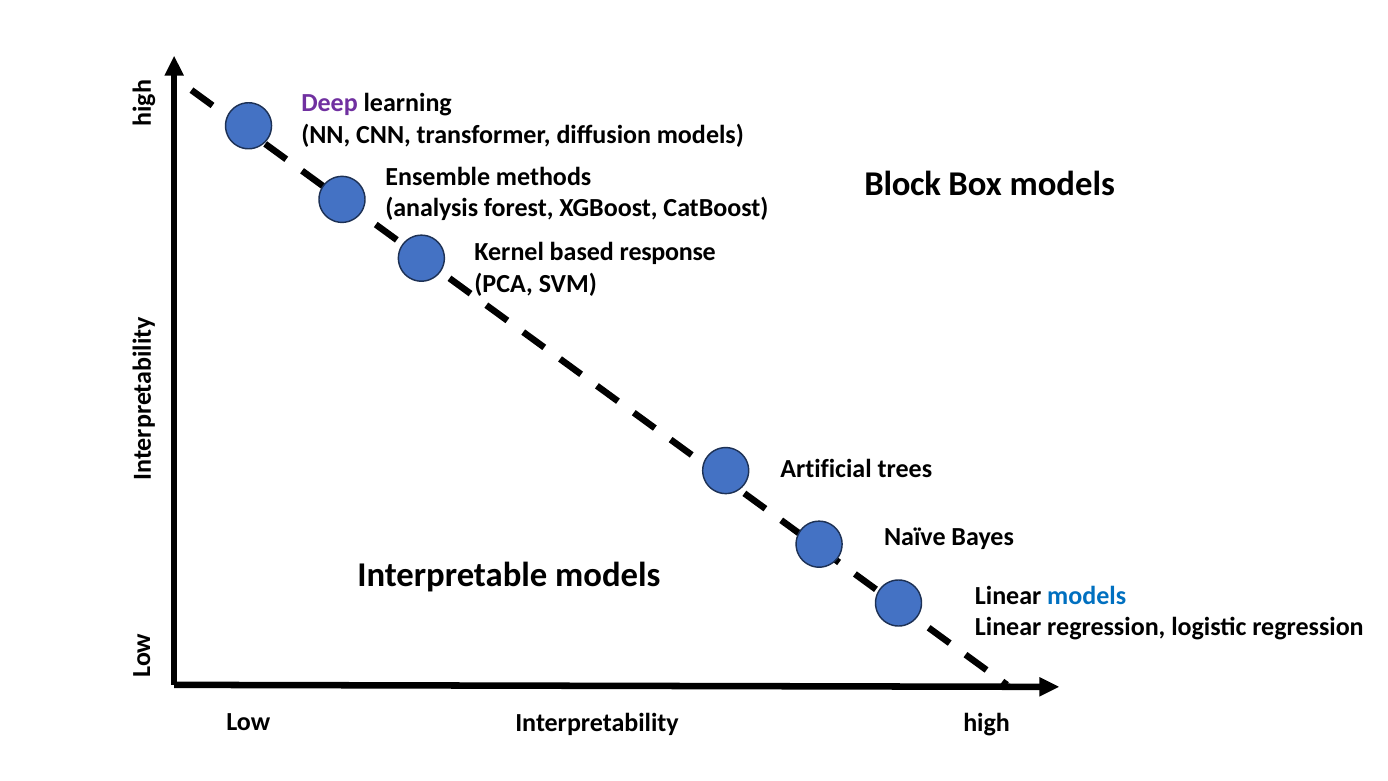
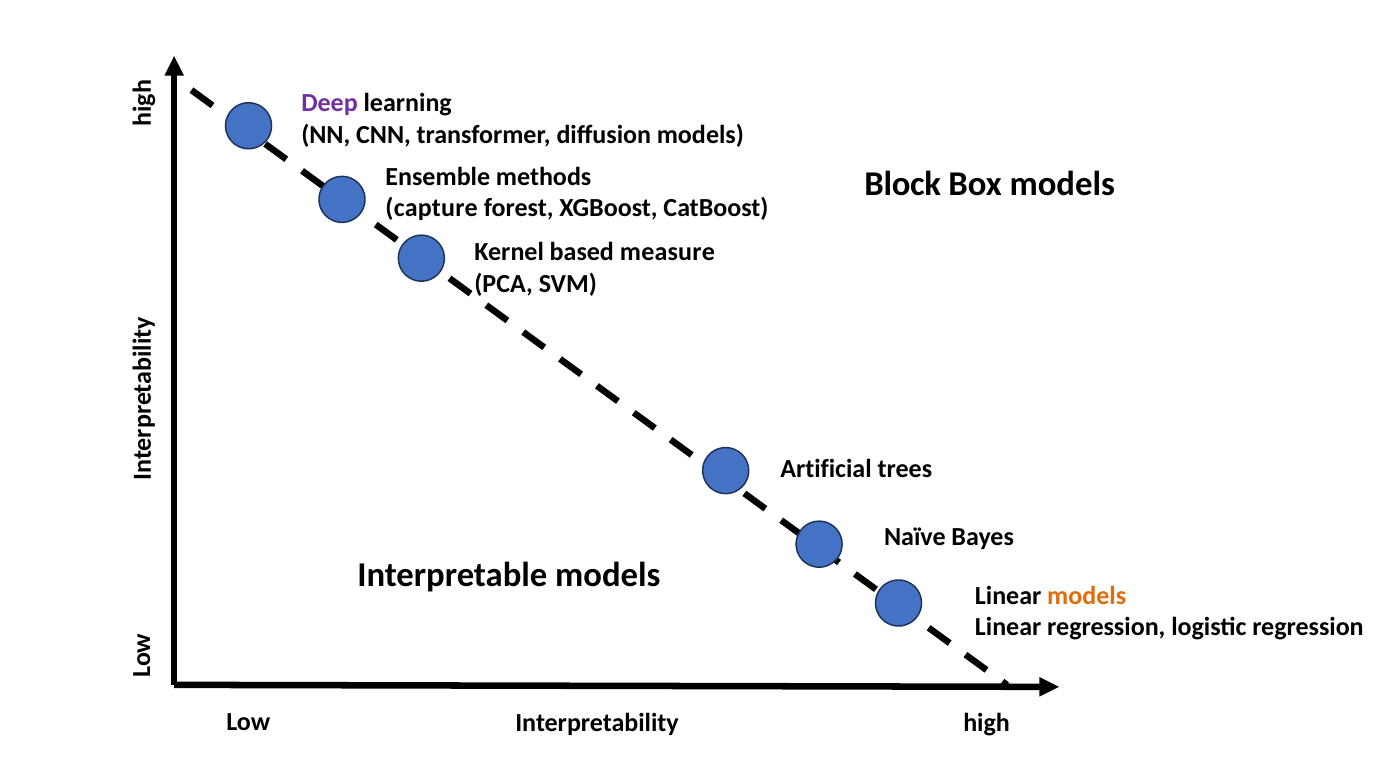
analysis: analysis -> capture (432, 208)
response: response -> measure (667, 252)
models colour: blue -> orange (1087, 596)
